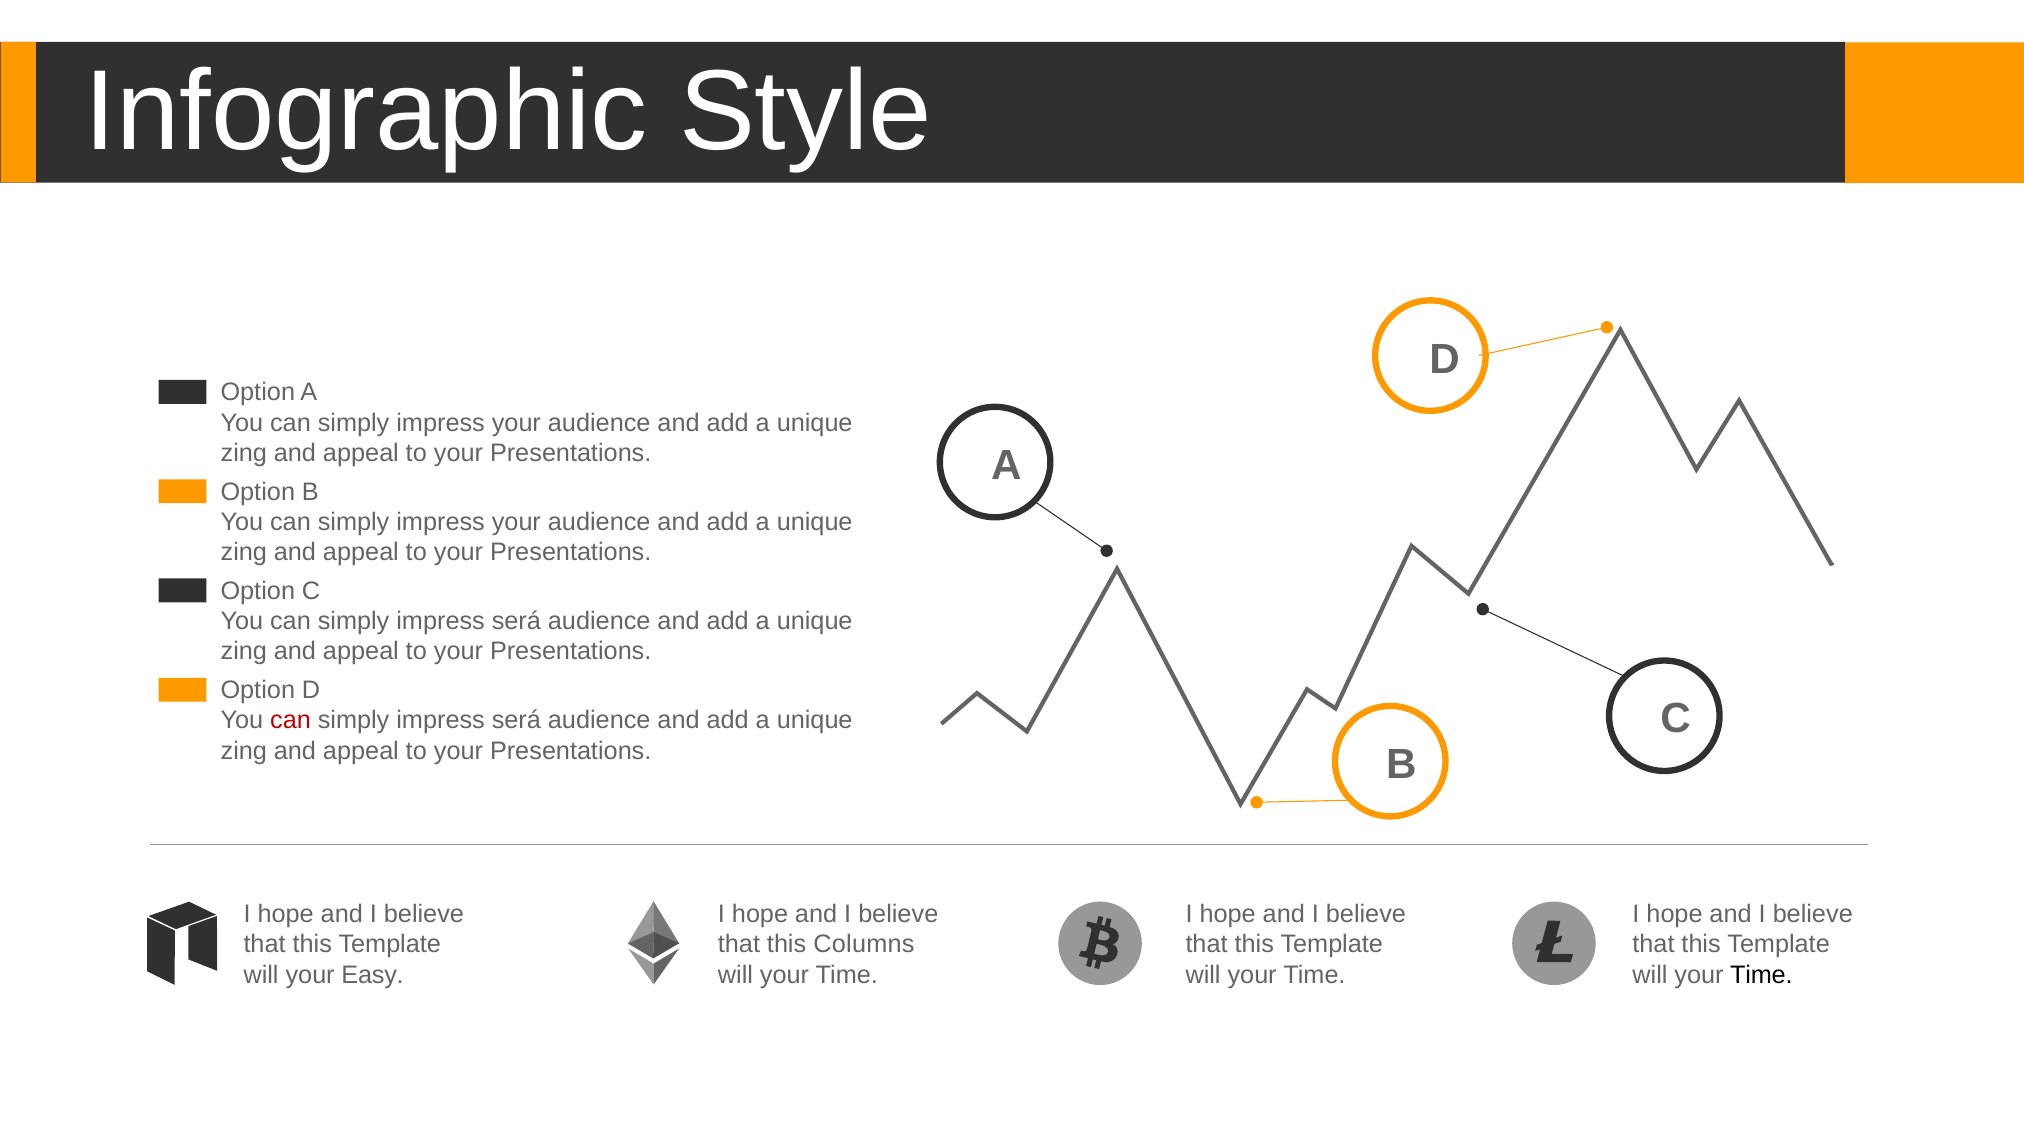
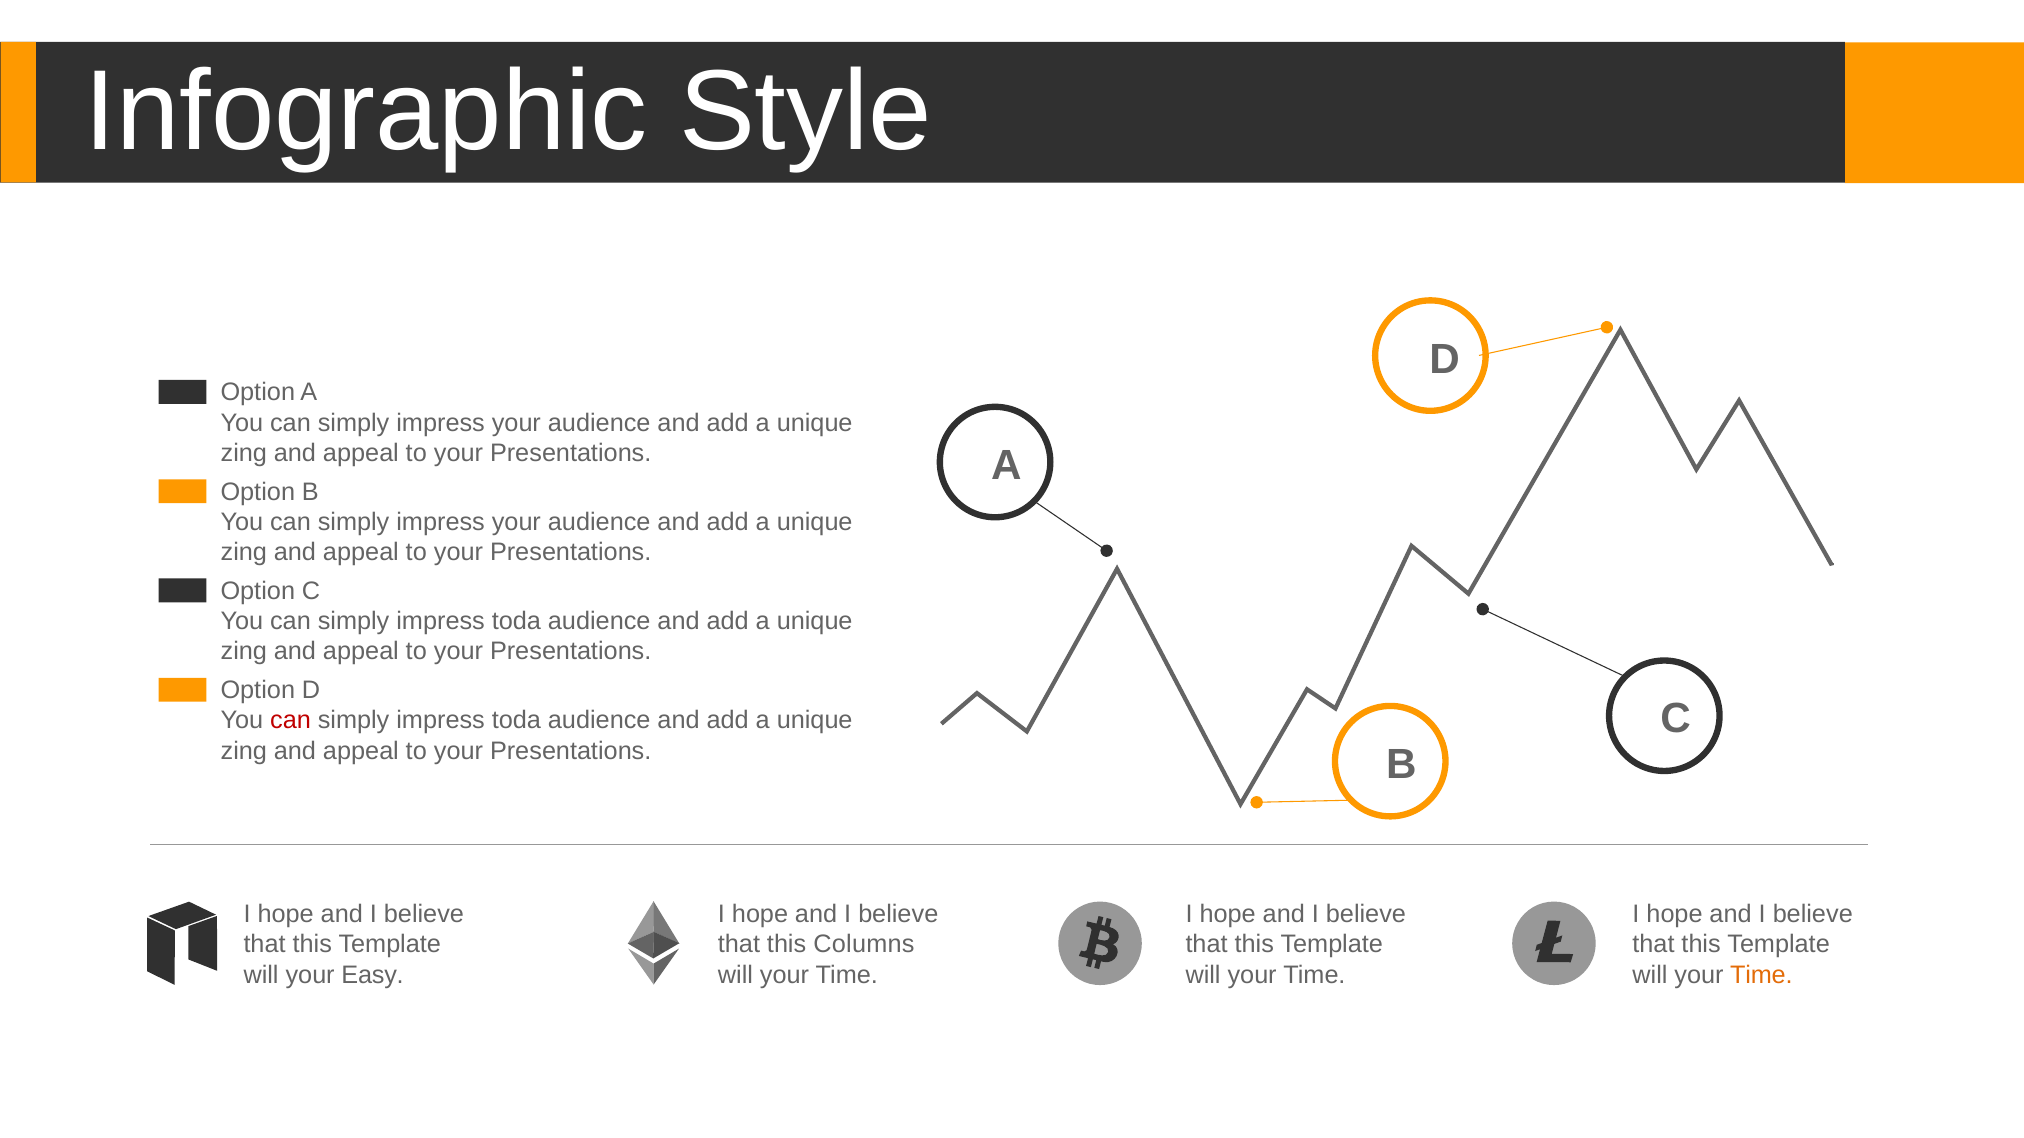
será: será -> toda (516, 622)
será: será -> toda (516, 721)
Time colour: black -> orange (1761, 975)
